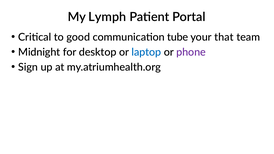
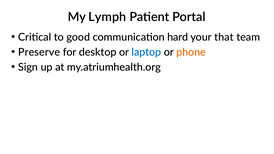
tube: tube -> hard (178, 37)
Midnight: Midnight -> Preserve (39, 52)
phone colour: purple -> orange (191, 52)
